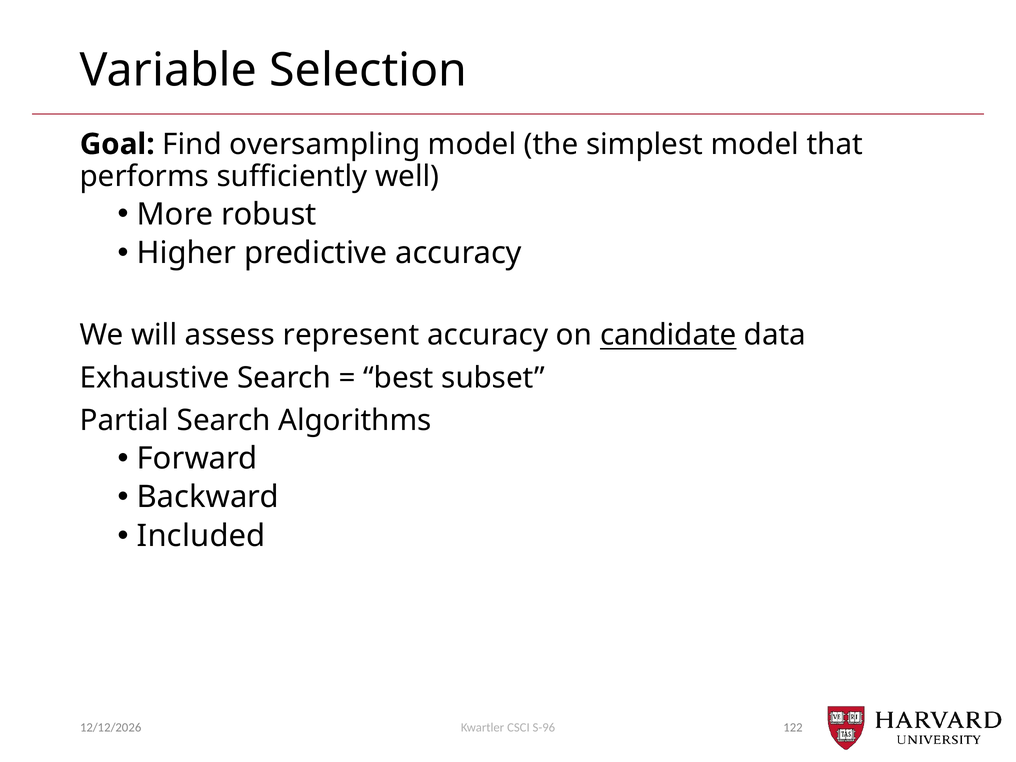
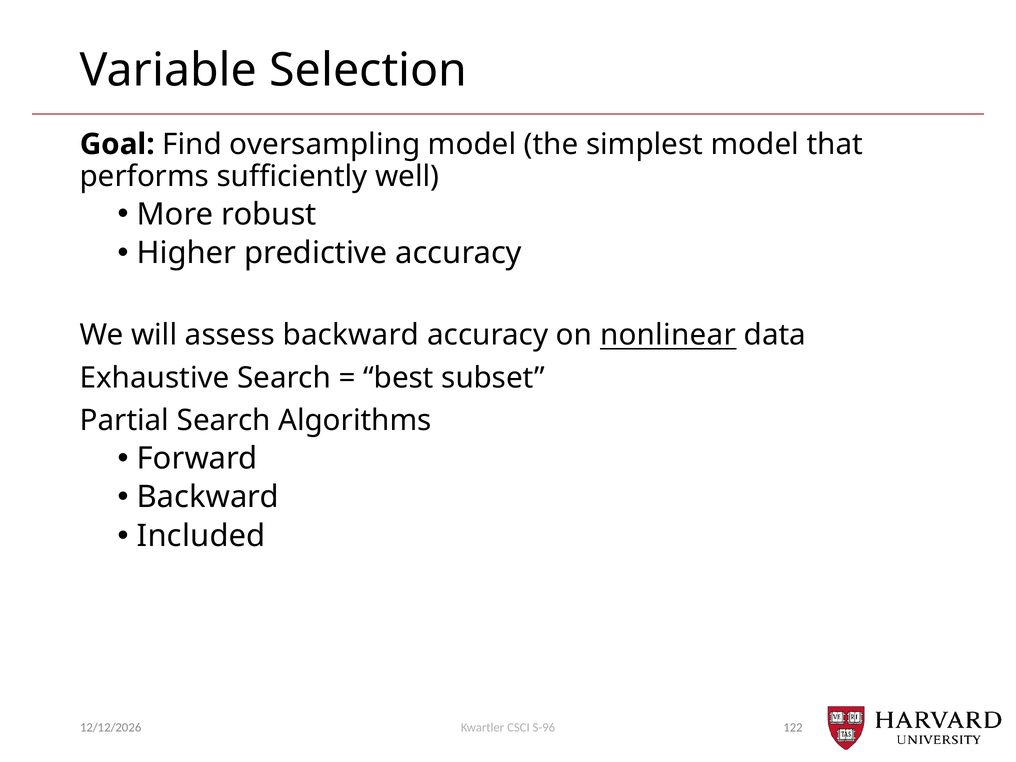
assess represent: represent -> backward (351, 335)
candidate: candidate -> nonlinear (668, 335)
